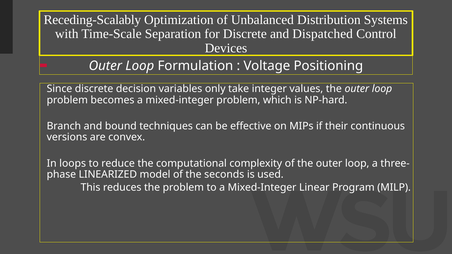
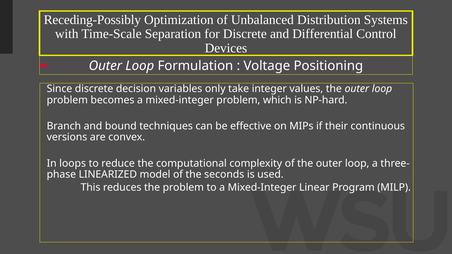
Receding-Scalably: Receding-Scalably -> Receding-Possibly (92, 20)
Dispatched: Dispatched -> Differential (323, 34)
